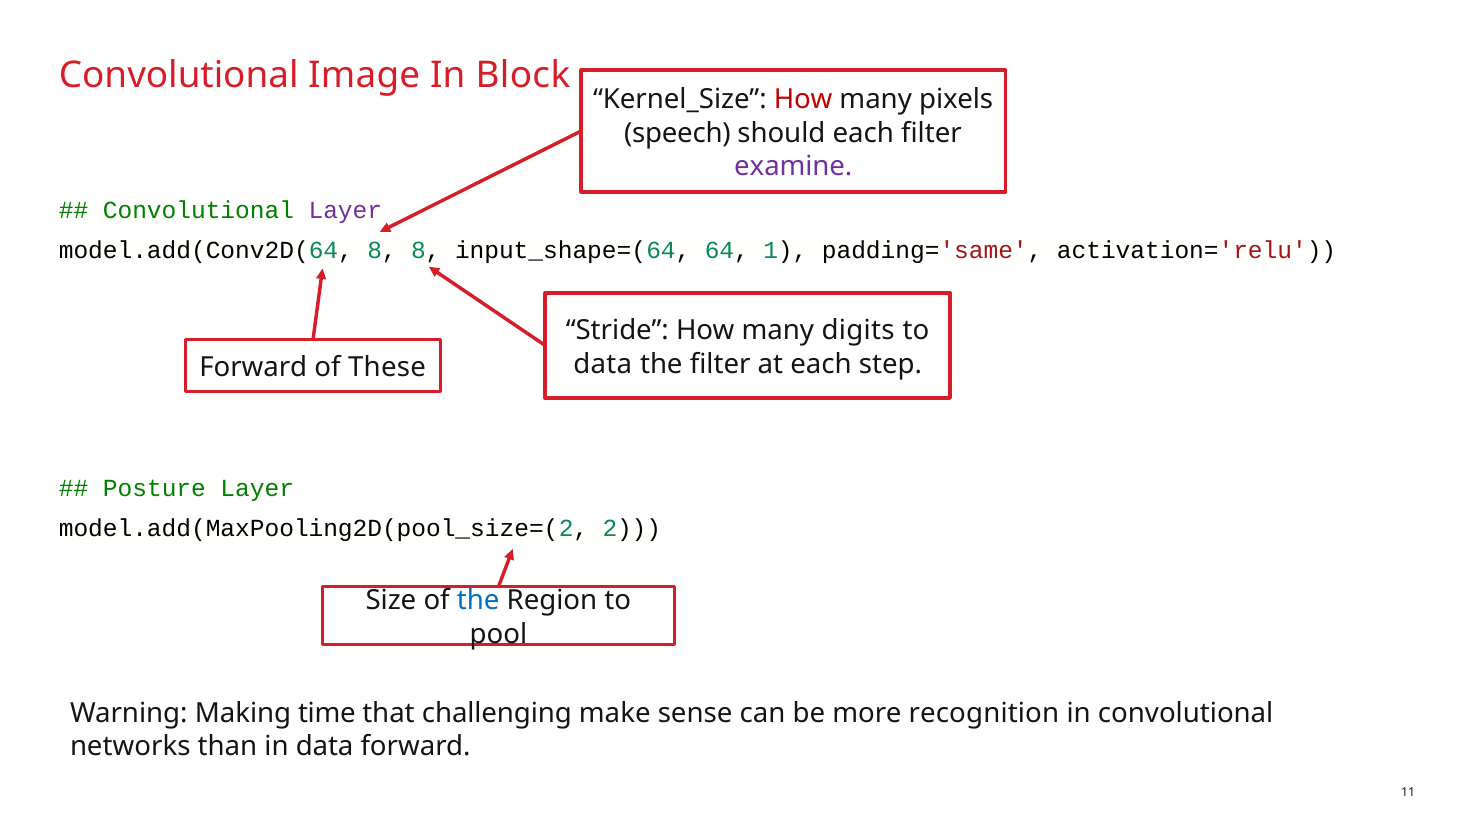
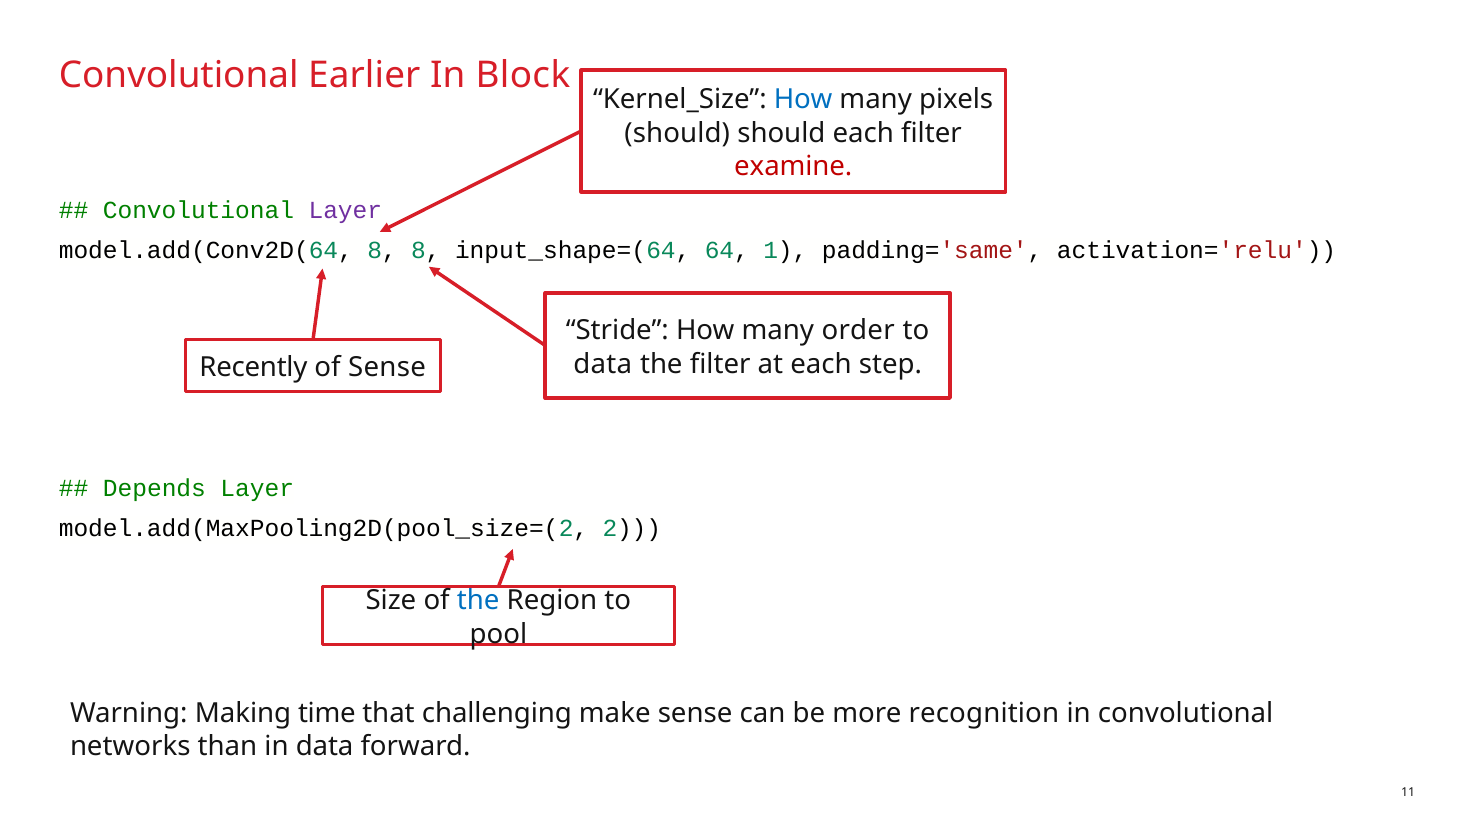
Image: Image -> Earlier (364, 75)
How colour: red -> blue (803, 100)
speech: speech -> should (677, 133)
examine colour: purple -> red (793, 166)
digits: digits -> order (858, 331)
Forward: Forward -> Recently (253, 368)
of These: These -> Sense (387, 368)
Posture: Posture -> Depends (154, 488)
